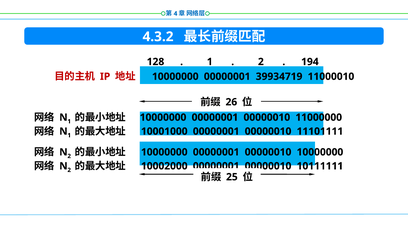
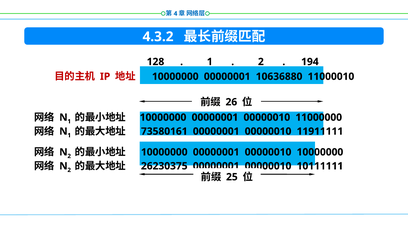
39934719: 39934719 -> 10636880 (279, 76)
10001000: 10001000 -> 73580161 (164, 131)
11101111: 11101111 -> 11911111 (320, 131)
10002000: 10002000 -> 26230375 (164, 166)
